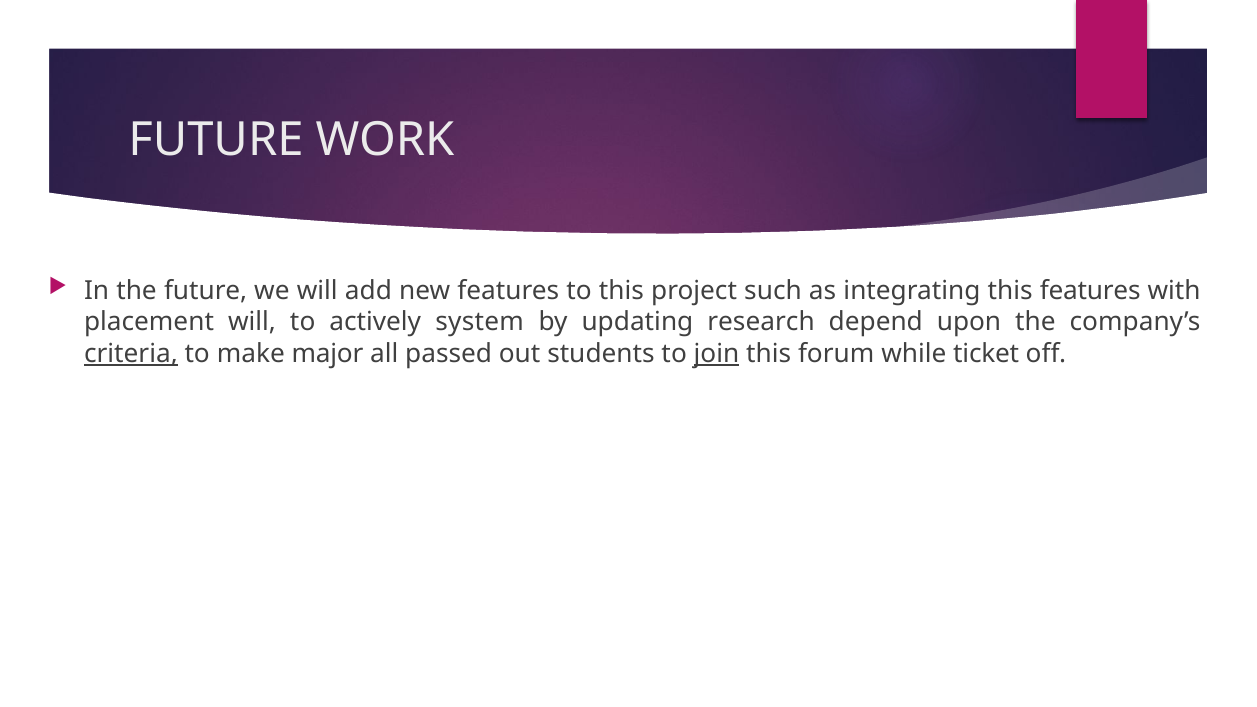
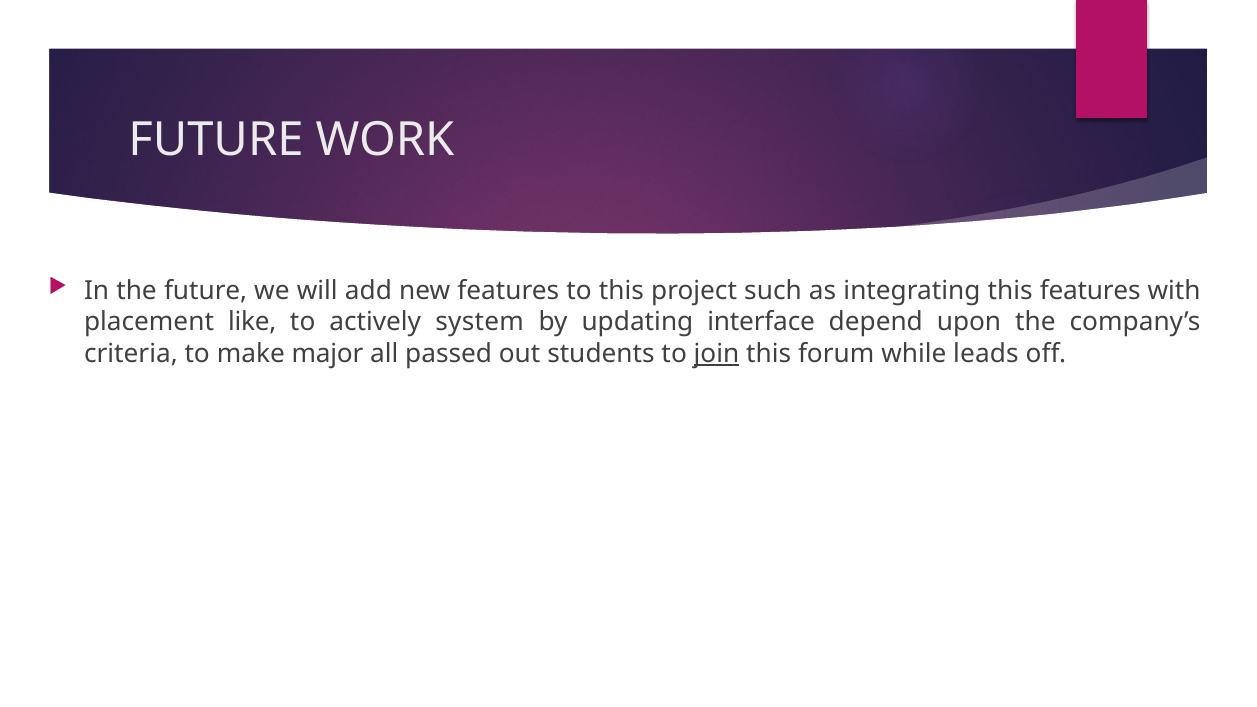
placement will: will -> like (252, 322)
research: research -> interface (761, 322)
criteria underline: present -> none (131, 354)
ticket: ticket -> leads (986, 354)
